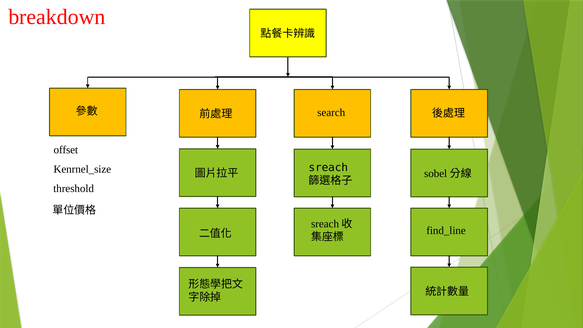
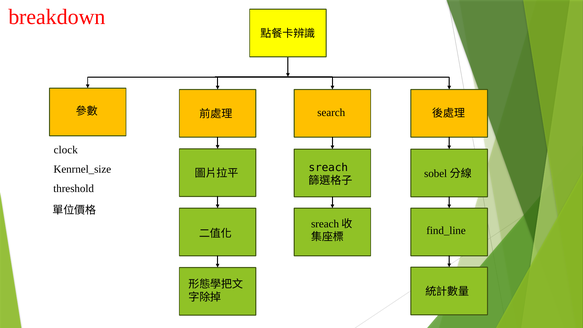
offset: offset -> clock (66, 150)
